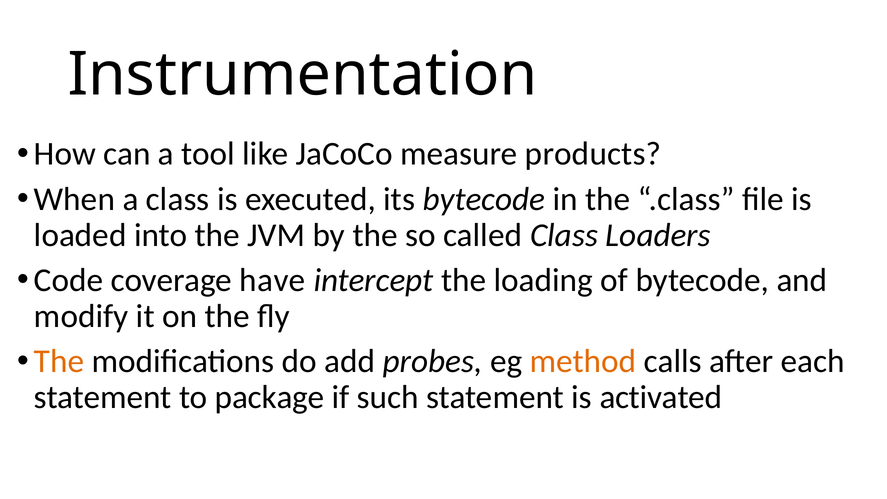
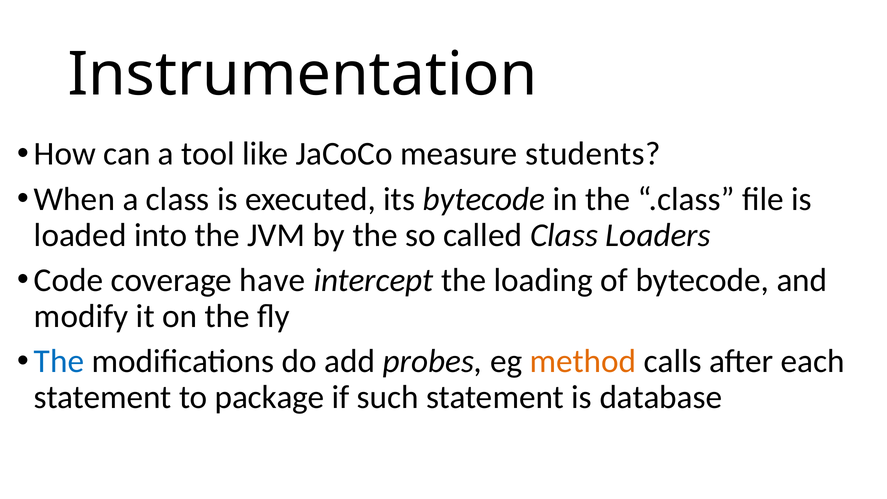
products: products -> students (593, 154)
The colour: orange -> blue (59, 361)
activated: activated -> database (661, 397)
